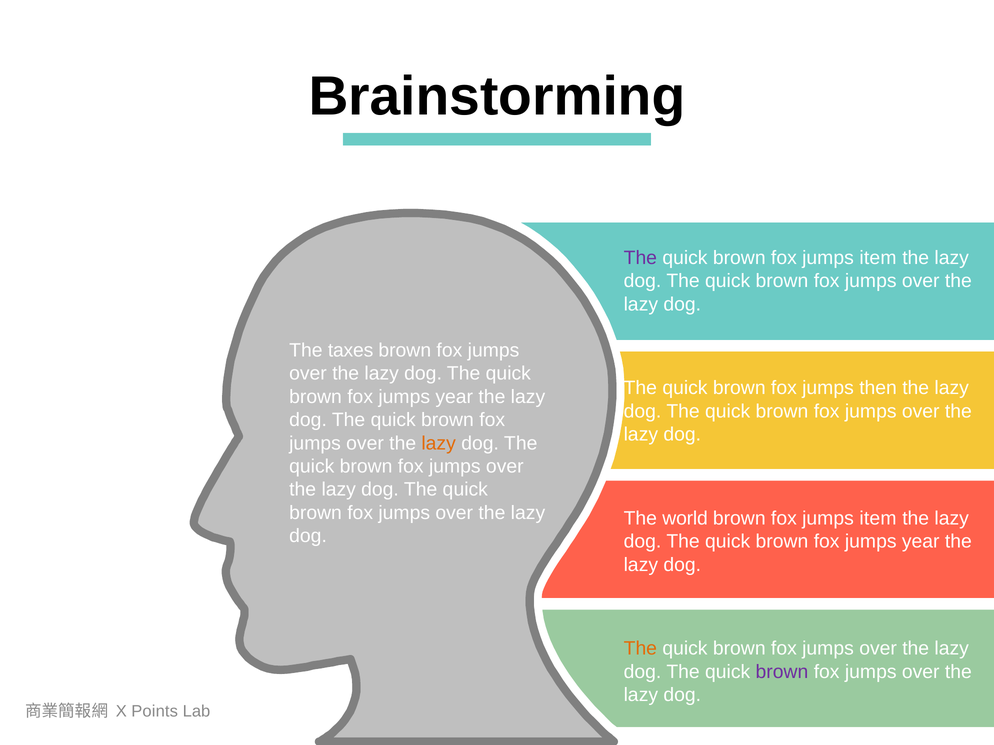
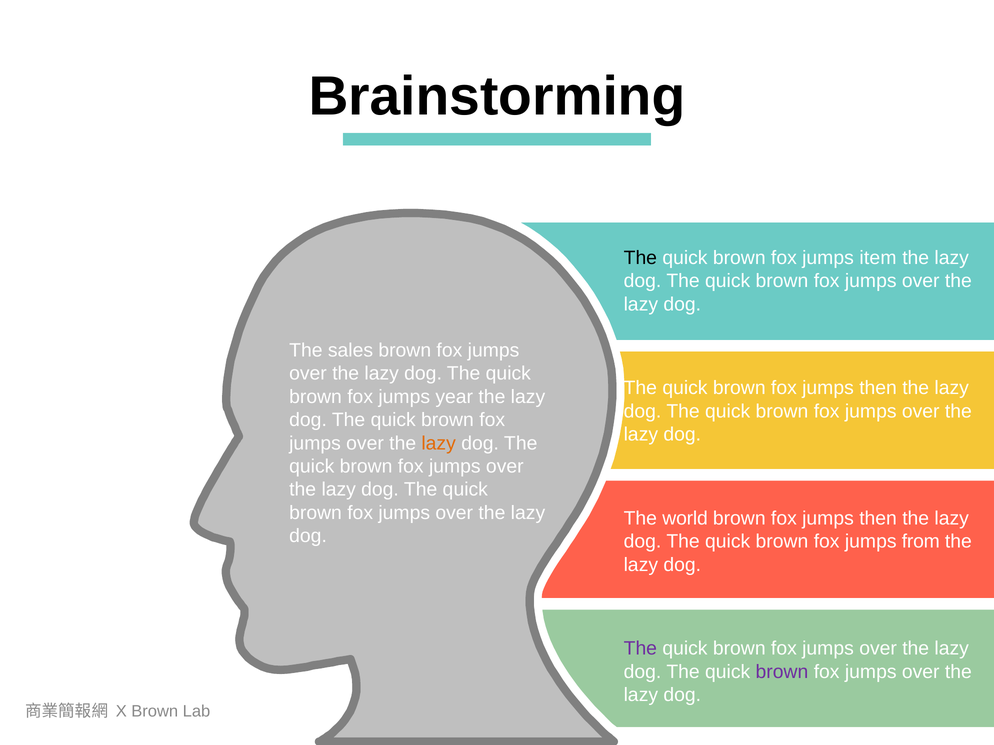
The colour: purple -> black (640, 258)
taxes: taxes -> sales (351, 351)
item: item -> then (878, 519)
year: year -> from (921, 542)
The colour: orange -> purple (640, 649)
X Points: Points -> Brown (155, 712)
